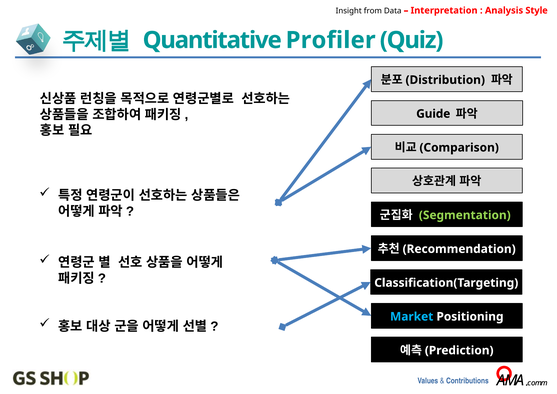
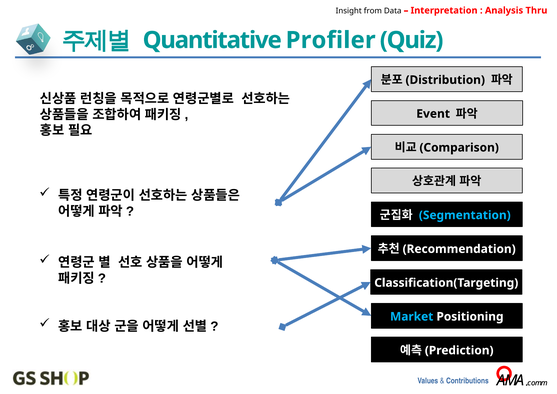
Style: Style -> Thru (536, 10)
Guide: Guide -> Event (433, 114)
Segmentation colour: light green -> light blue (465, 215)
